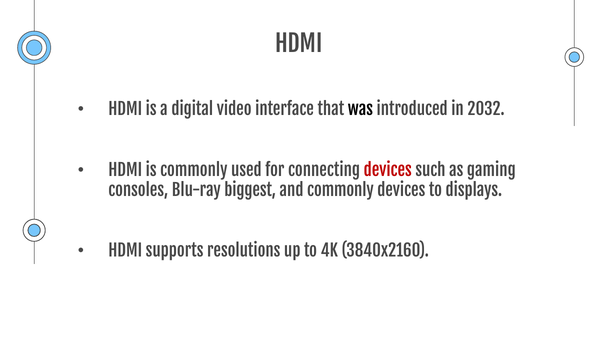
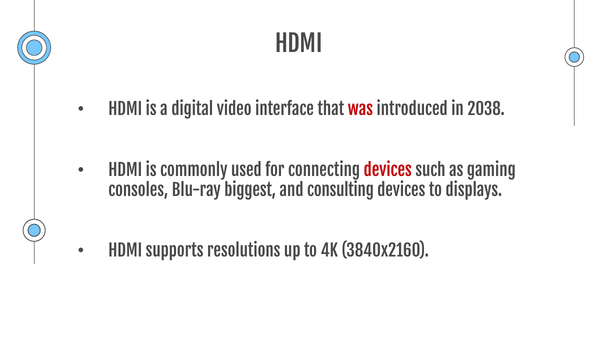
was colour: black -> red (360, 110)
2032: 2032 -> 2038 (486, 110)
and commonly: commonly -> consulting (340, 191)
